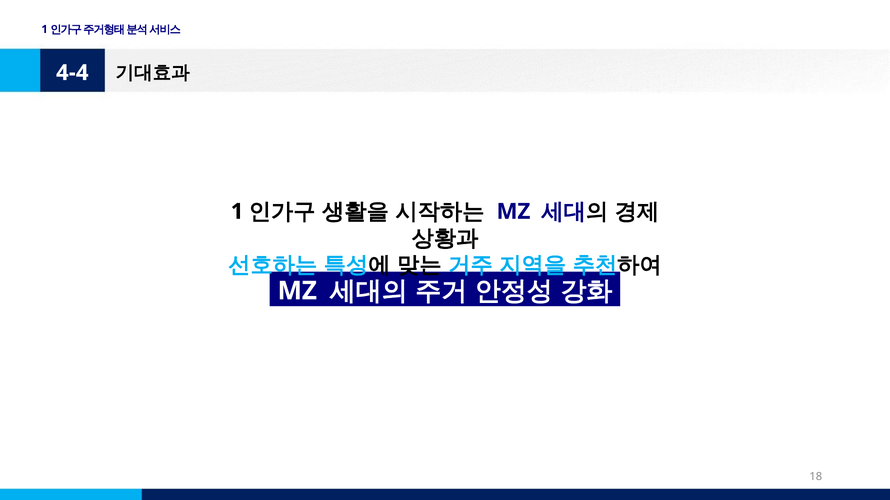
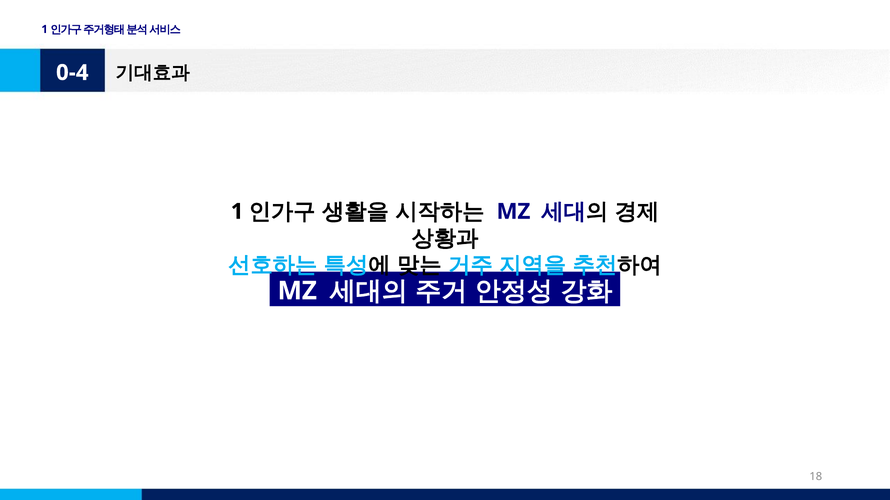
4-4: 4-4 -> 0-4 (72, 73)
